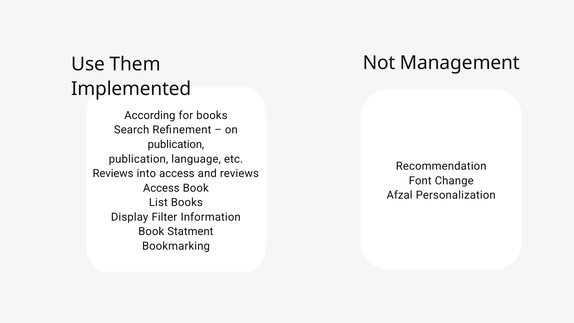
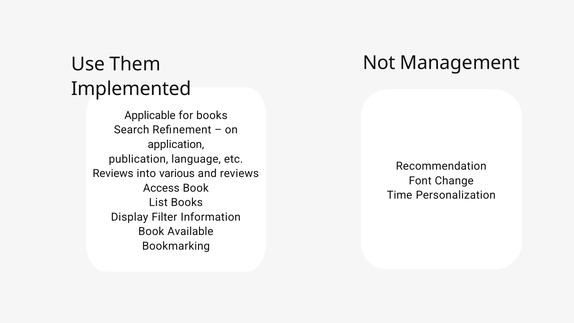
According: According -> Applicable (150, 115)
publication: publication -> application (176, 144)
into access: access -> various (177, 173)
Afzal: Afzal -> Time (400, 195)
Statment: Statment -> Available (190, 231)
